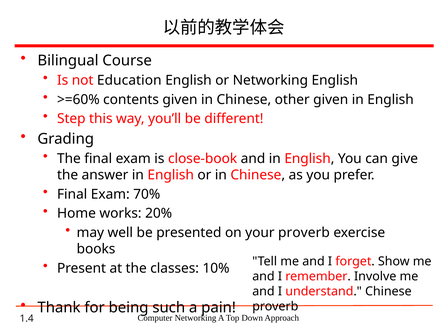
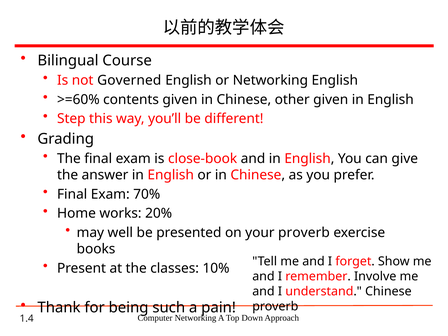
Education: Education -> Governed (129, 80)
